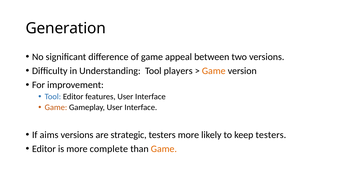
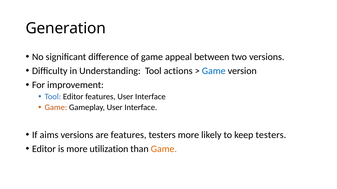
players: players -> actions (178, 71)
Game colour: orange -> blue (214, 71)
are strategic: strategic -> features (129, 135)
complete: complete -> utilization (109, 149)
